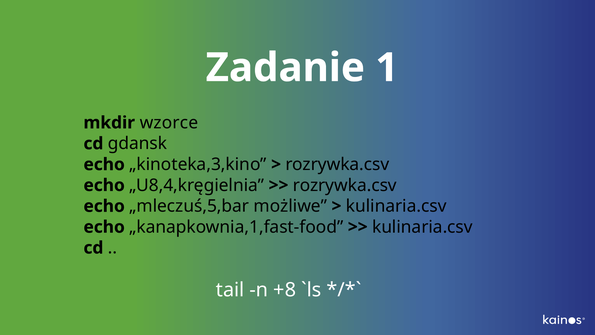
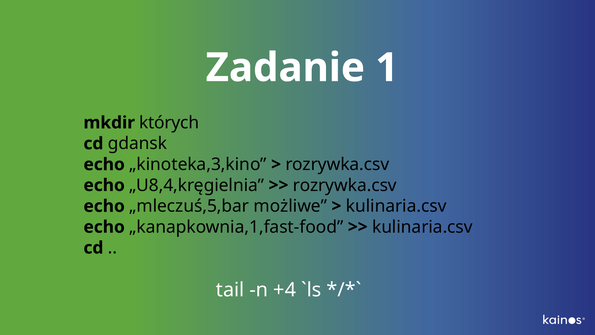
wzorce: wzorce -> których (169, 123)
+8: +8 -> +4 (285, 290)
